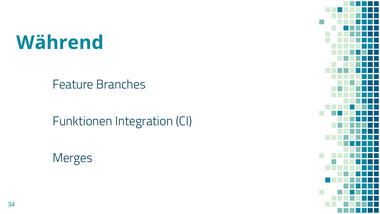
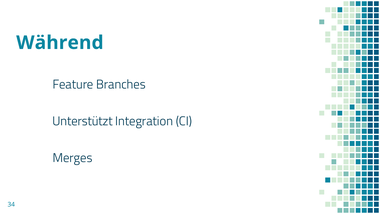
Funktionen: Funktionen -> Unterstützt (83, 121)
